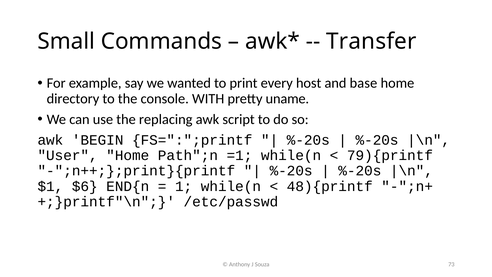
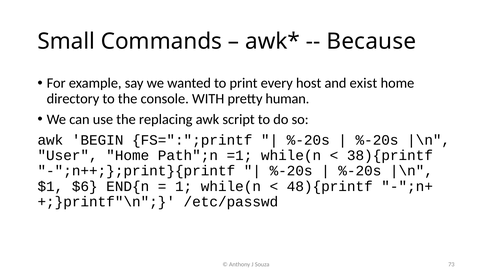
Transfer: Transfer -> Because (371, 41)
base: base -> exist (363, 83)
uname: uname -> human (287, 99)
79){printf: 79){printf -> 38){printf (390, 155)
